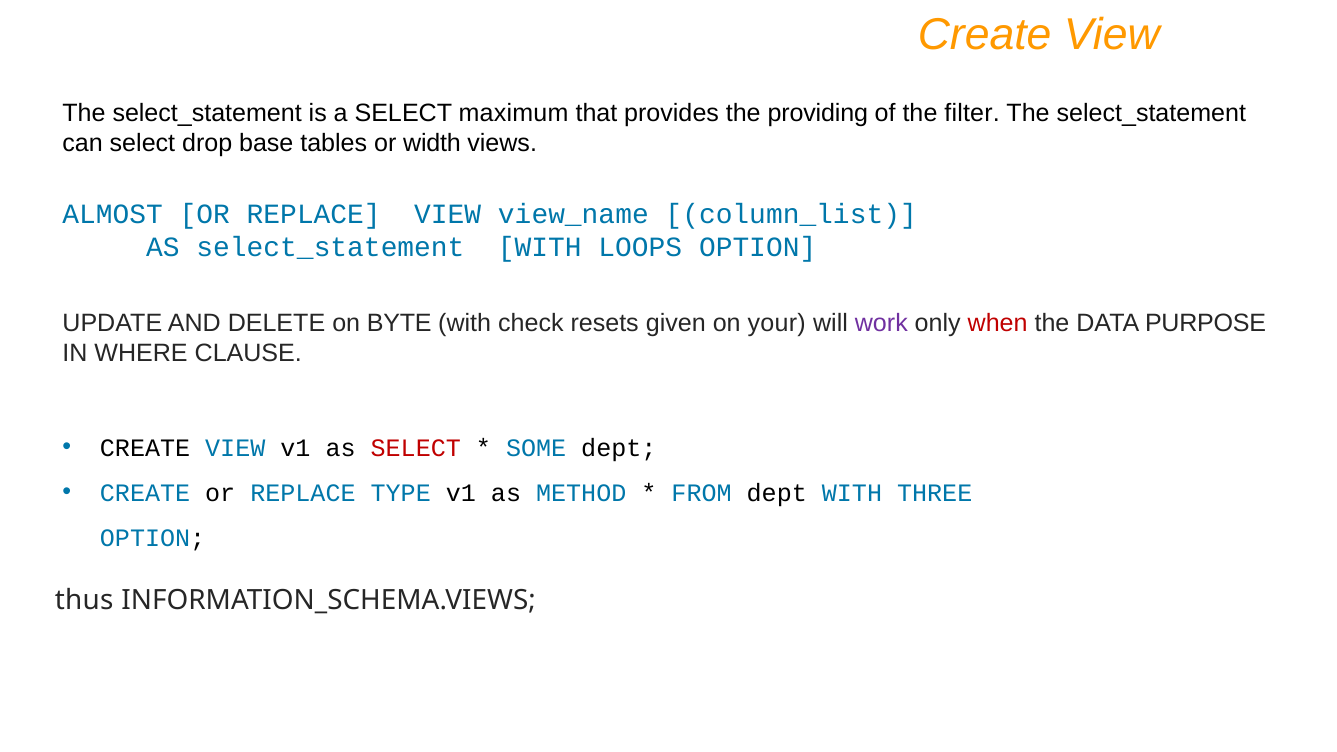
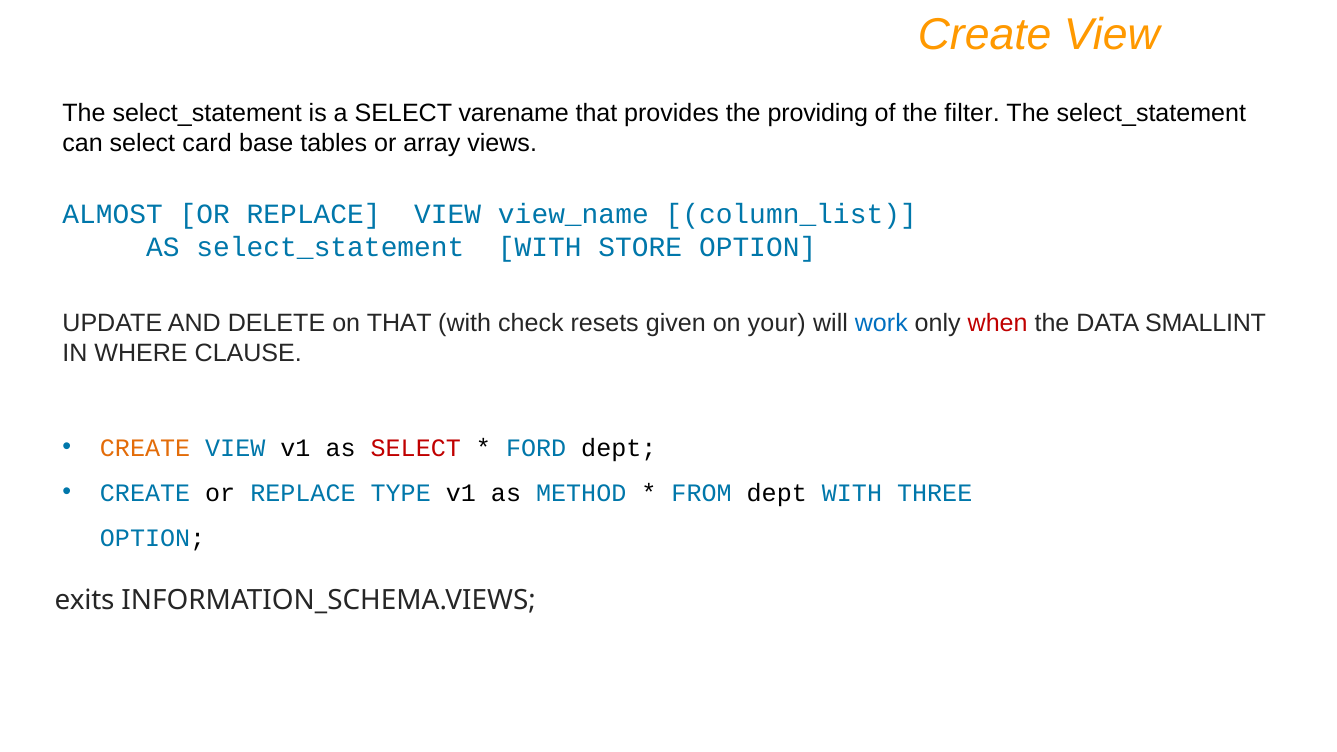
maximum: maximum -> varename (514, 114)
drop: drop -> card (207, 144)
width: width -> array (432, 144)
LOOPS: LOOPS -> STORE (640, 248)
on BYTE: BYTE -> THAT (399, 323)
work colour: purple -> blue (881, 323)
PURPOSE: PURPOSE -> SMALLINT (1205, 323)
CREATE colour: black -> orange (145, 448)
SOME: SOME -> FORD (536, 448)
thus: thus -> exits (84, 600)
